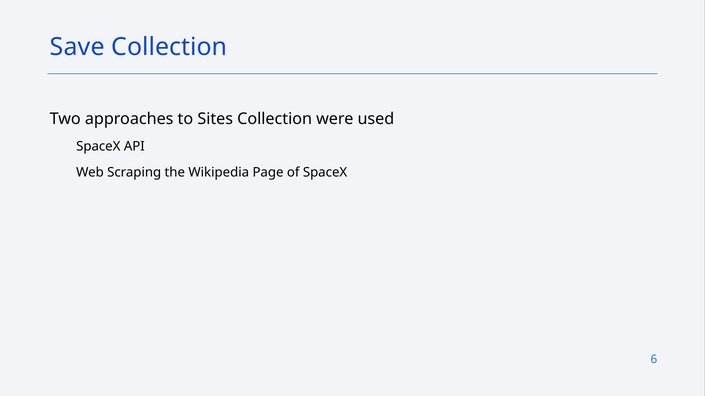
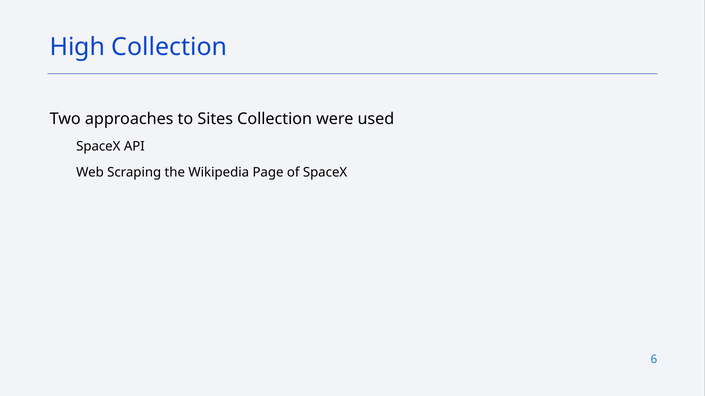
Save: Save -> High (77, 47)
